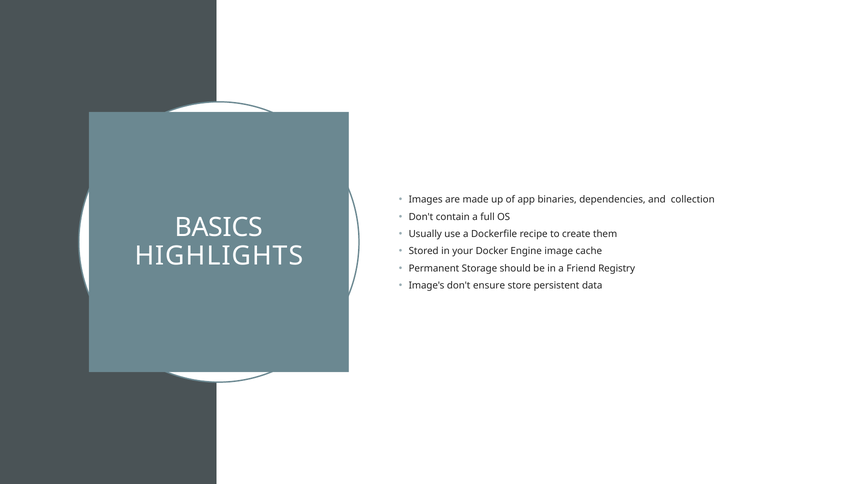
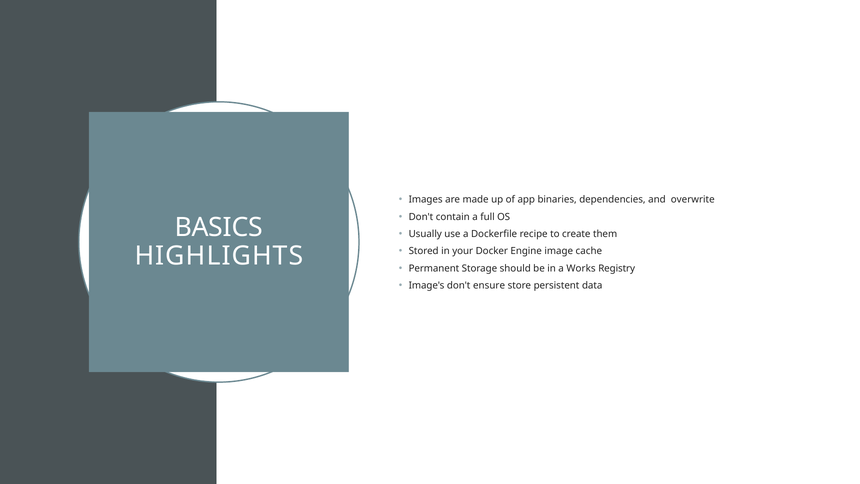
collection: collection -> overwrite (693, 200)
Friend: Friend -> Works (581, 268)
